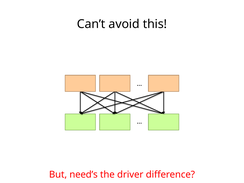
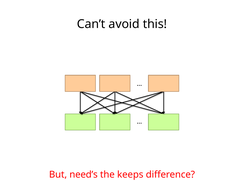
driver: driver -> keeps (130, 175)
